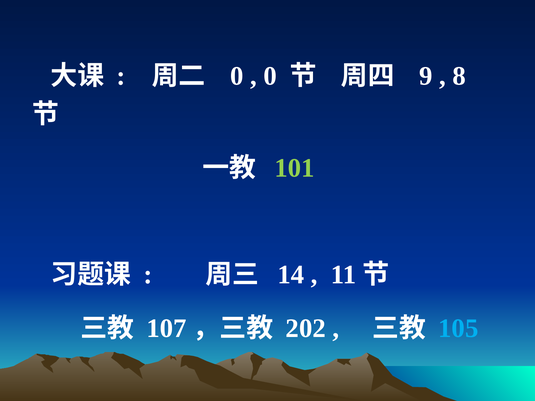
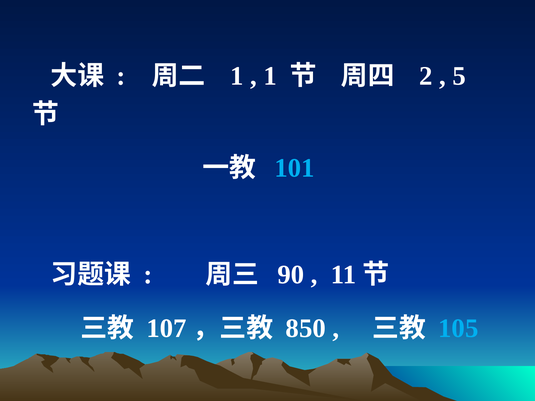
0: 0 -> 1 (237, 76)
0: 0 -> 1 (270, 76)
9: 9 -> 2 (426, 76)
8: 8 -> 5 (459, 76)
101 colour: light green -> light blue (294, 168)
14: 14 -> 90 (291, 275)
202: 202 -> 850 (306, 328)
